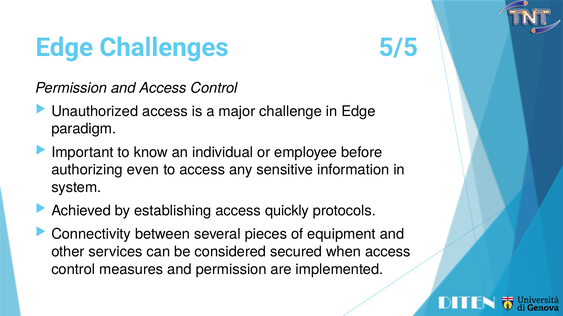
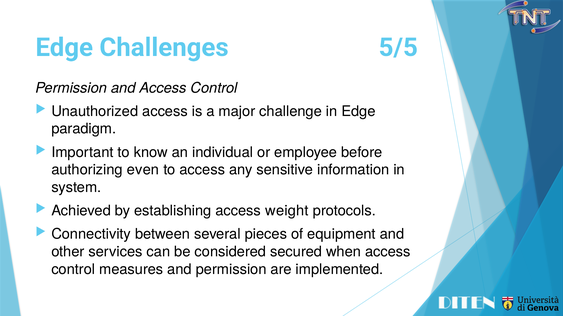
quickly: quickly -> weight (287, 211)
